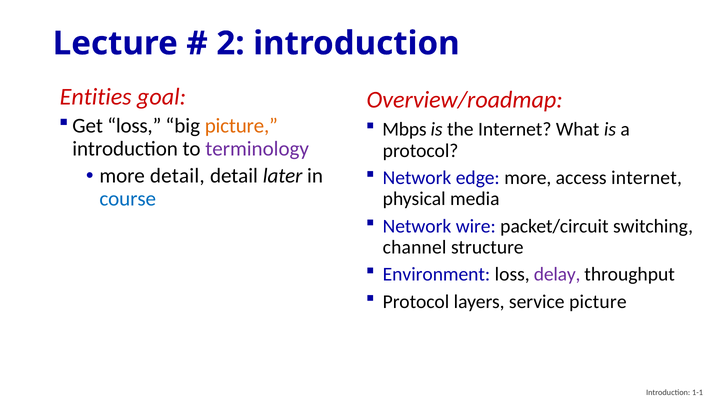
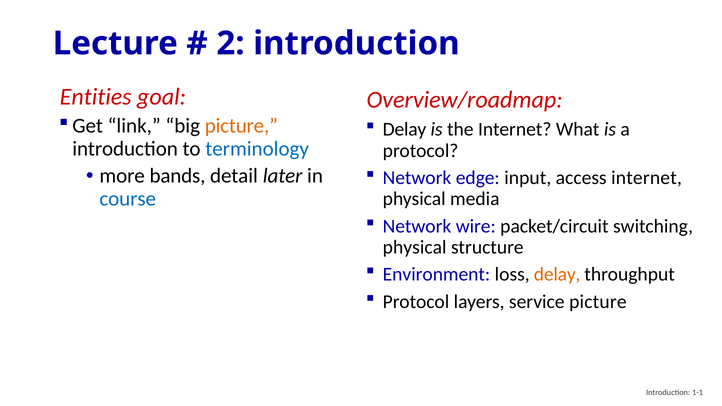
Get loss: loss -> link (134, 126)
Mbps: Mbps -> Delay (404, 129)
terminology colour: purple -> blue (257, 149)
more detail: detail -> bands (177, 176)
edge more: more -> input (528, 178)
channel: channel -> physical (415, 247)
delay colour: purple -> orange (557, 275)
